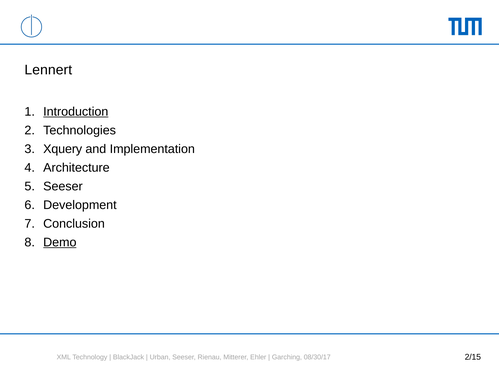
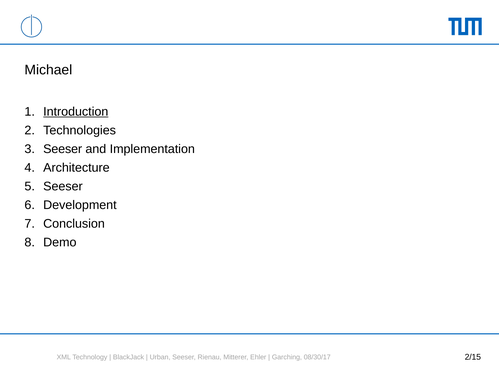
Lennert: Lennert -> Michael (48, 70)
Xquery: Xquery -> Seeser (63, 149)
Demo underline: present -> none (60, 243)
